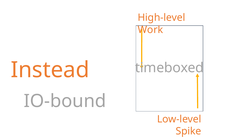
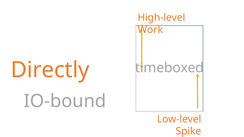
Instead: Instead -> Directly (50, 70)
